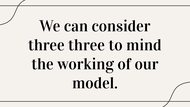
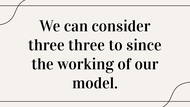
mind: mind -> since (144, 45)
